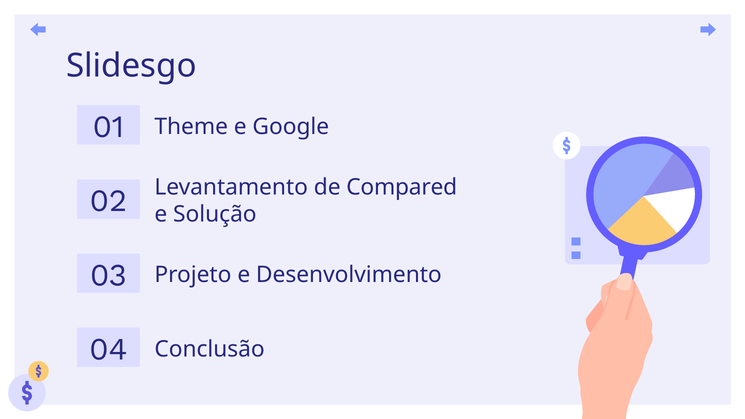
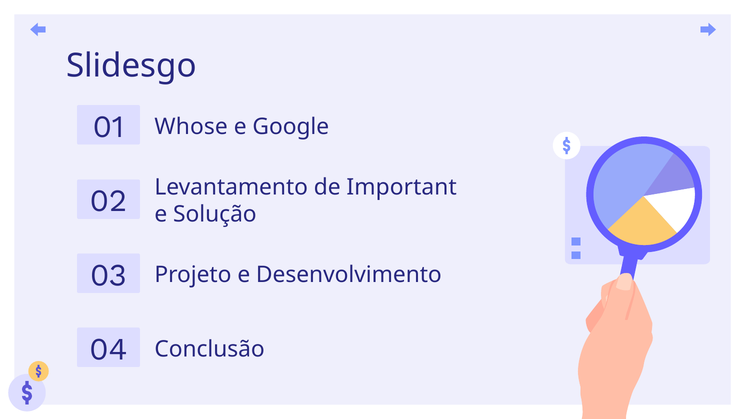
Theme: Theme -> Whose (191, 127)
Compared: Compared -> Important (402, 187)
